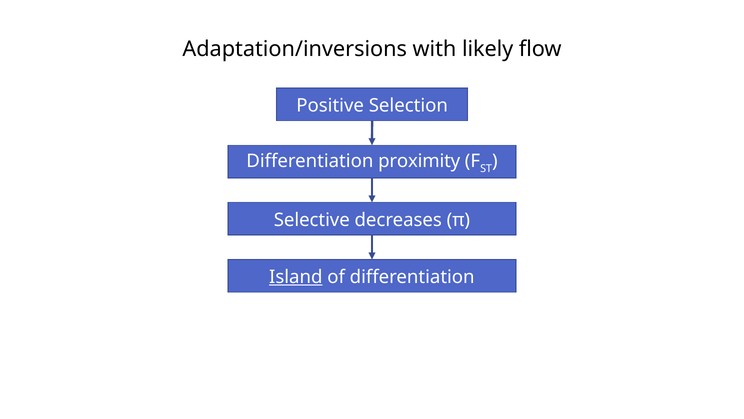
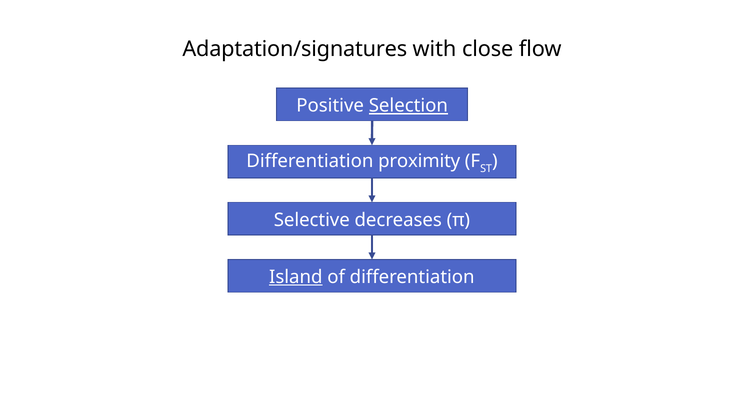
Adaptation/inversions: Adaptation/inversions -> Adaptation/signatures (295, 49)
likely: likely -> close (488, 49)
Selection underline: none -> present (408, 106)
